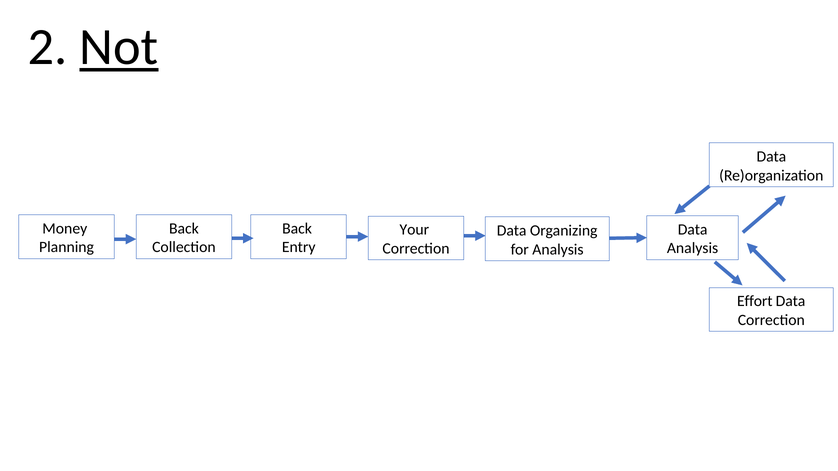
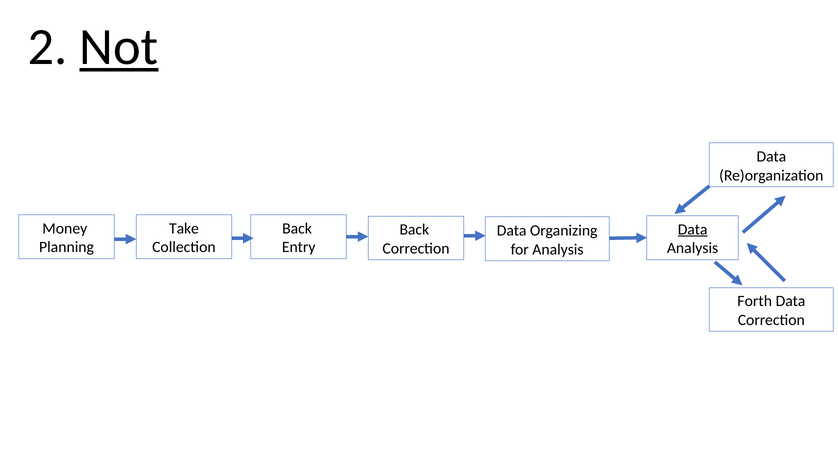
Back: Back -> Take (184, 229)
Data underline: none -> present (693, 230)
Your: Your -> Back (414, 230)
Effort: Effort -> Forth (755, 301)
